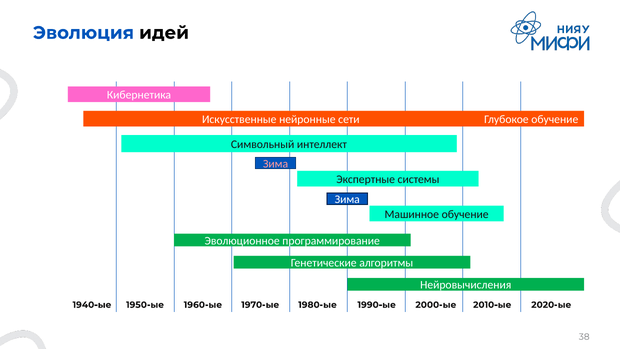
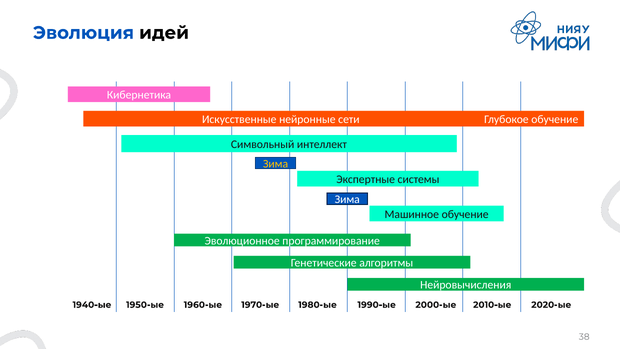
Зима colour: pink -> yellow (276, 164)
